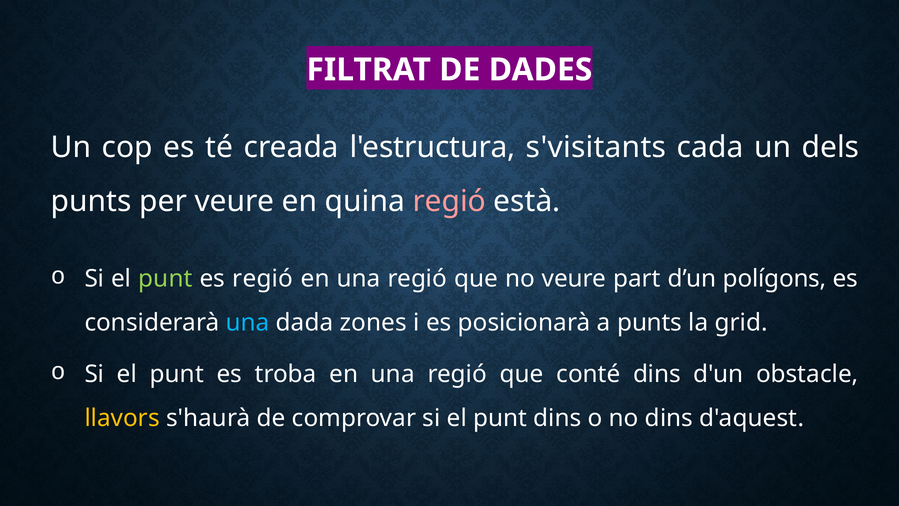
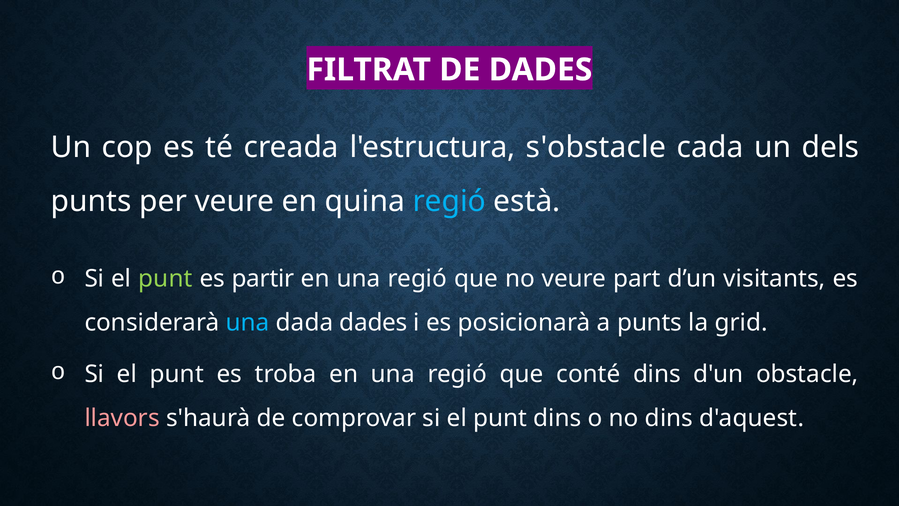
s'visitants: s'visitants -> s'obstacle (596, 147)
regió colour: pink -> light blue (449, 201)
es regió: regió -> partir (263, 279)
polígons: polígons -> visitants (774, 279)
dada zones: zones -> dades (373, 323)
llavors colour: yellow -> pink (122, 418)
